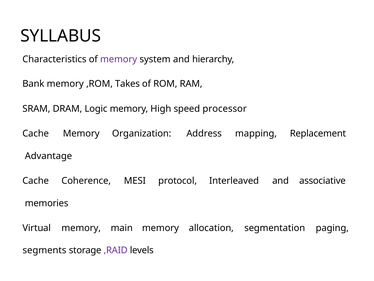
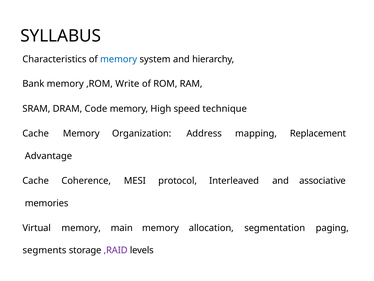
memory colour: purple -> blue (119, 59)
Takes: Takes -> Write (127, 84)
Logic: Logic -> Code (96, 109)
processor: processor -> technique (225, 109)
